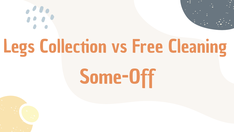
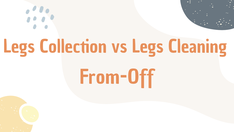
vs Free: Free -> Legs (148, 47)
Some-Off: Some-Off -> From-Off (117, 77)
